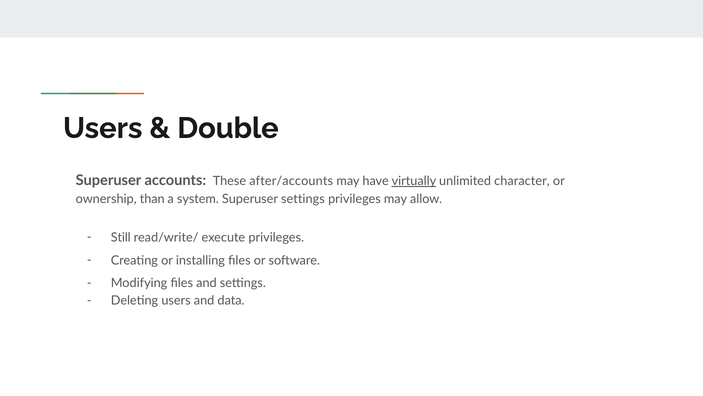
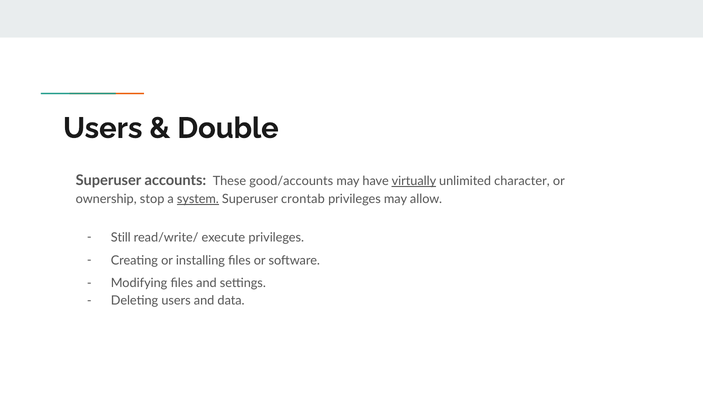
after/accounts: after/accounts -> good/accounts (291, 181)
than: than -> stop (152, 199)
system underline: none -> present (198, 199)
Superuser settings: settings -> crontab (303, 199)
